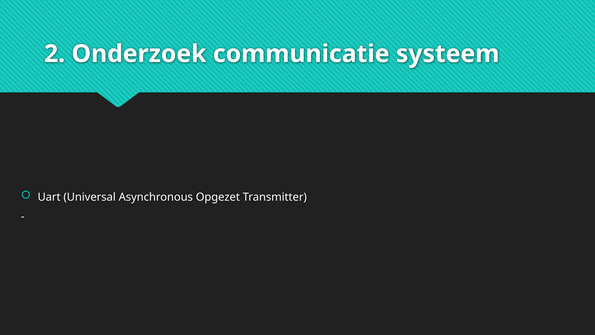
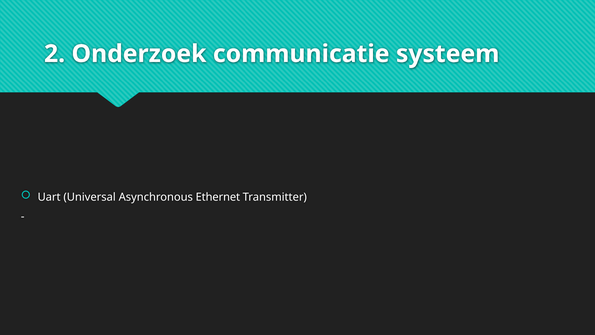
Opgezet: Opgezet -> Ethernet (218, 197)
